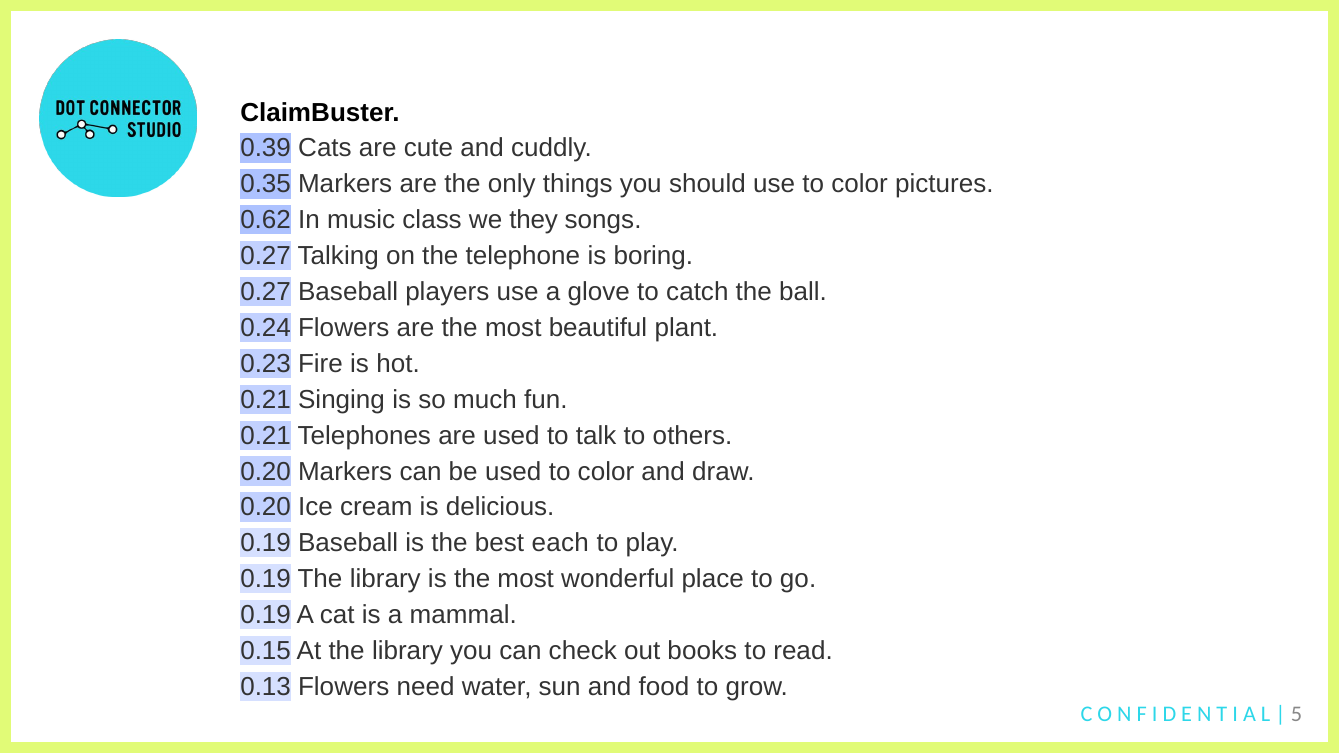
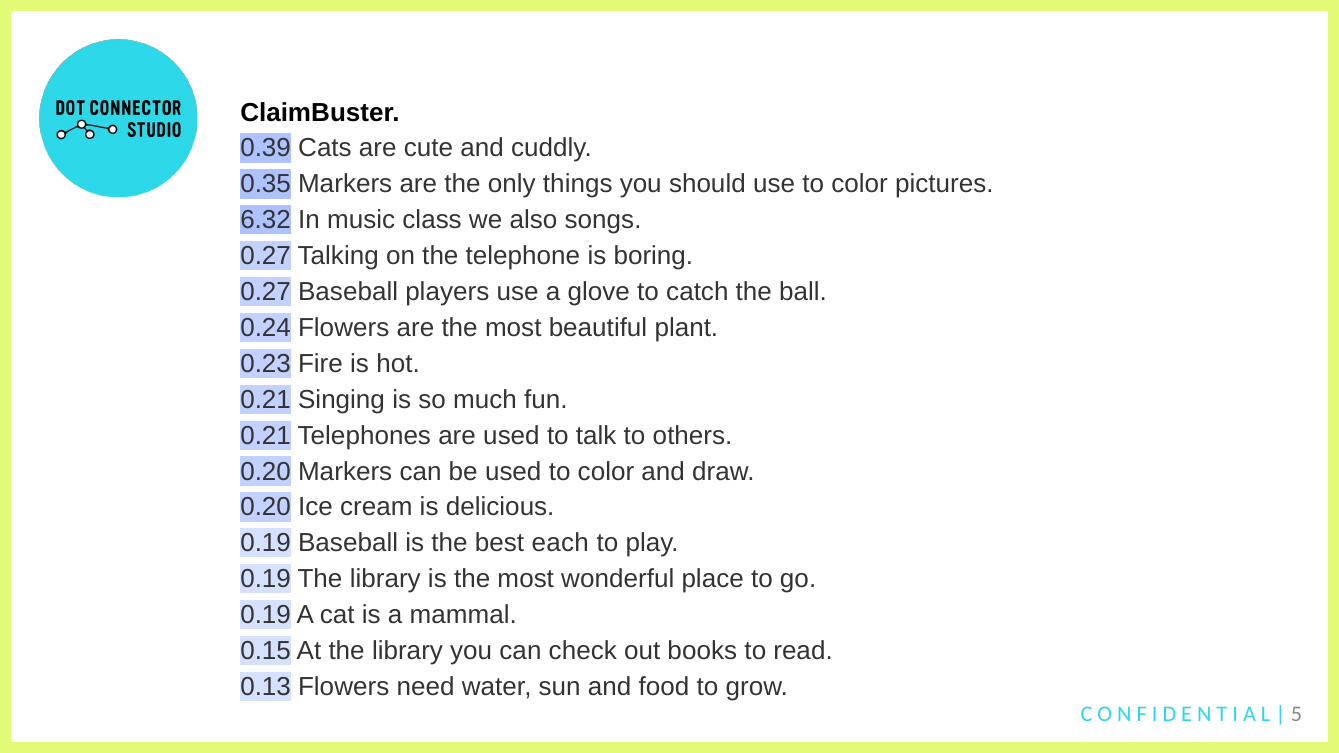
0.62: 0.62 -> 6.32 (266, 220)
they: they -> also (533, 220)
